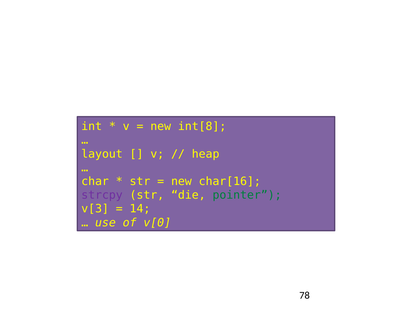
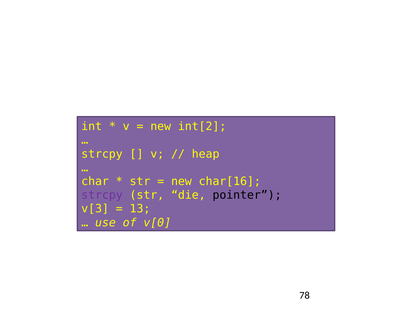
int[8: int[8 -> int[2 (202, 126)
layout: layout -> strcpy (102, 154)
pointer colour: green -> black (247, 195)
14: 14 -> 13 (140, 209)
